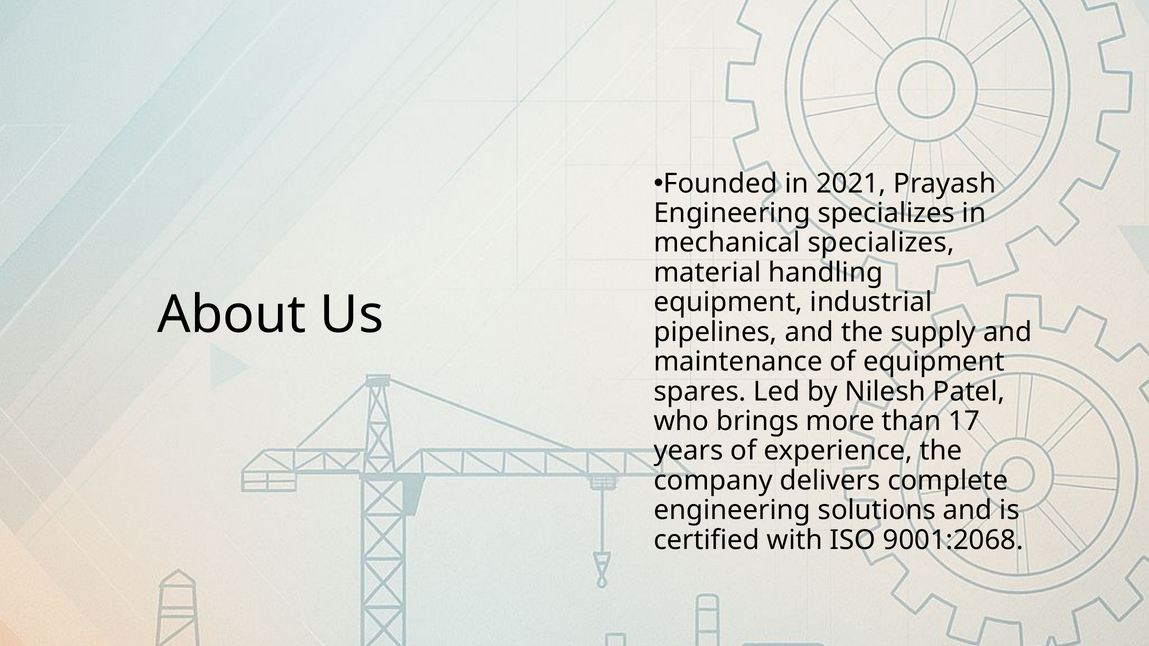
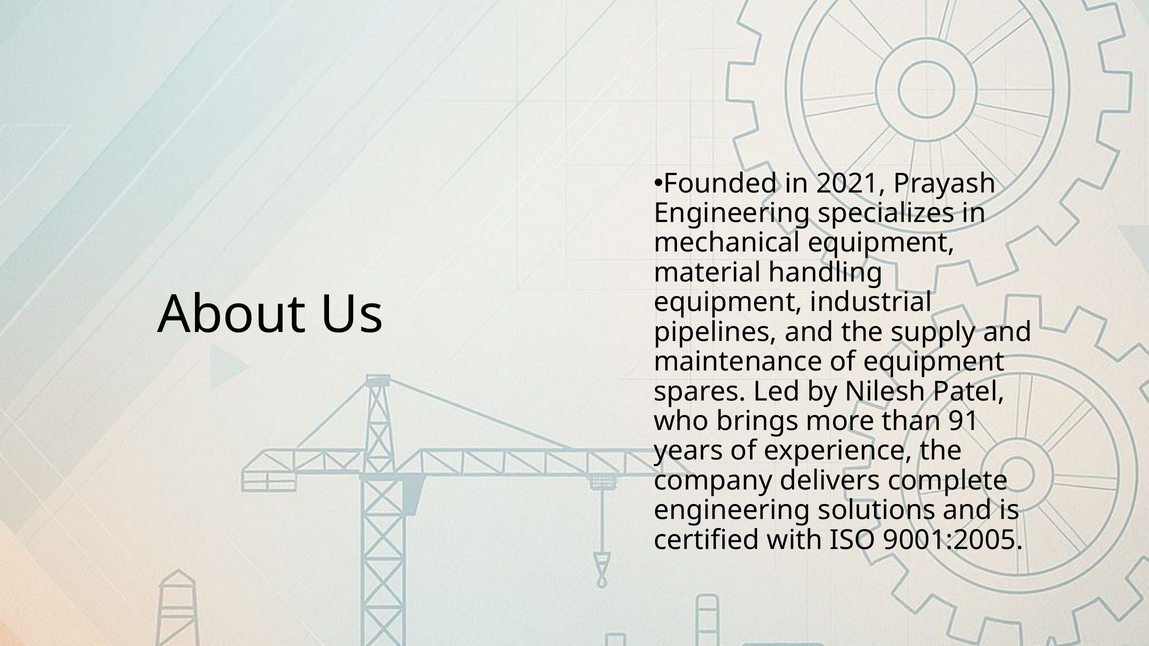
mechanical specializes: specializes -> equipment (881, 243)
17: 17 -> 91 (964, 421)
9001:2068: 9001:2068 -> 9001:2005 (953, 540)
